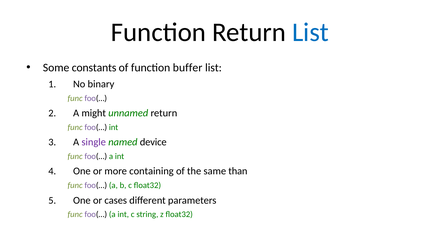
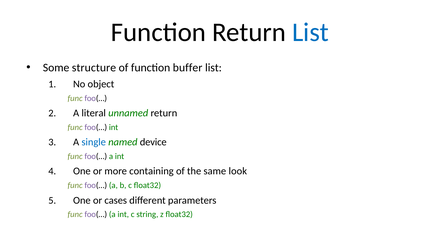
constants: constants -> structure (94, 68)
binary: binary -> object (101, 84)
might: might -> literal (94, 113)
single colour: purple -> blue (94, 142)
than: than -> look (238, 172)
